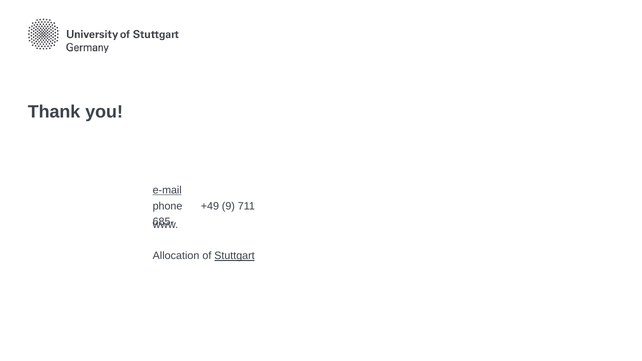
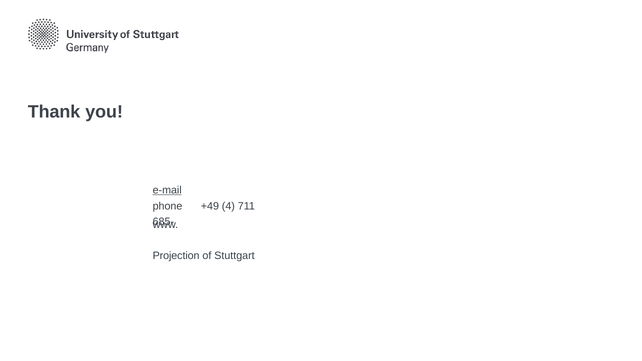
9: 9 -> 4 (228, 207)
Allocation: Allocation -> Projection (176, 256)
Stuttgart underline: present -> none (234, 256)
